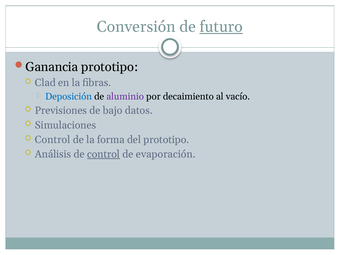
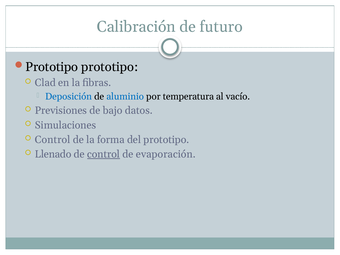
Conversión: Conversión -> Calibración (136, 27)
futuro underline: present -> none (221, 27)
Ganancia: Ganancia -> Prototipo (52, 67)
aluminio colour: purple -> blue (125, 97)
decaimiento: decaimiento -> temperatura (188, 97)
Análisis: Análisis -> Llenado (53, 154)
